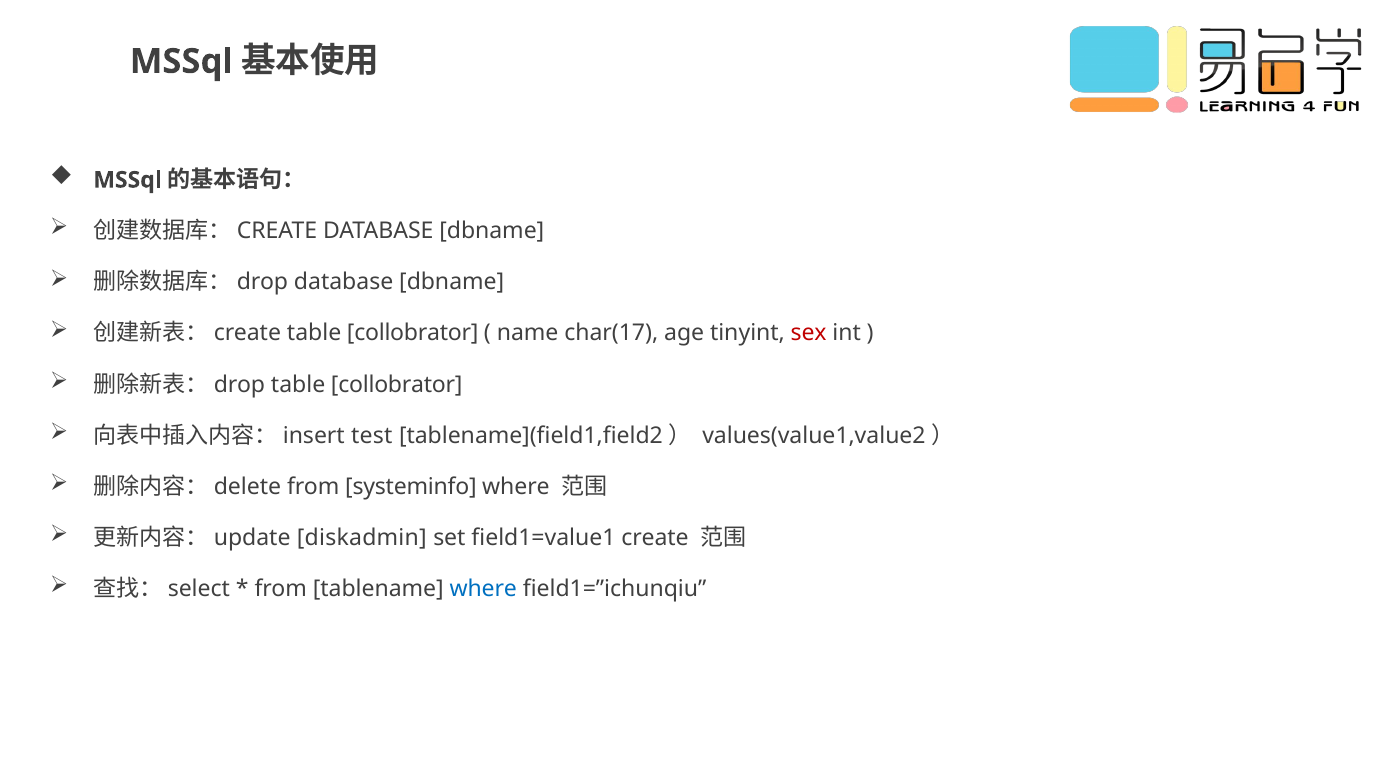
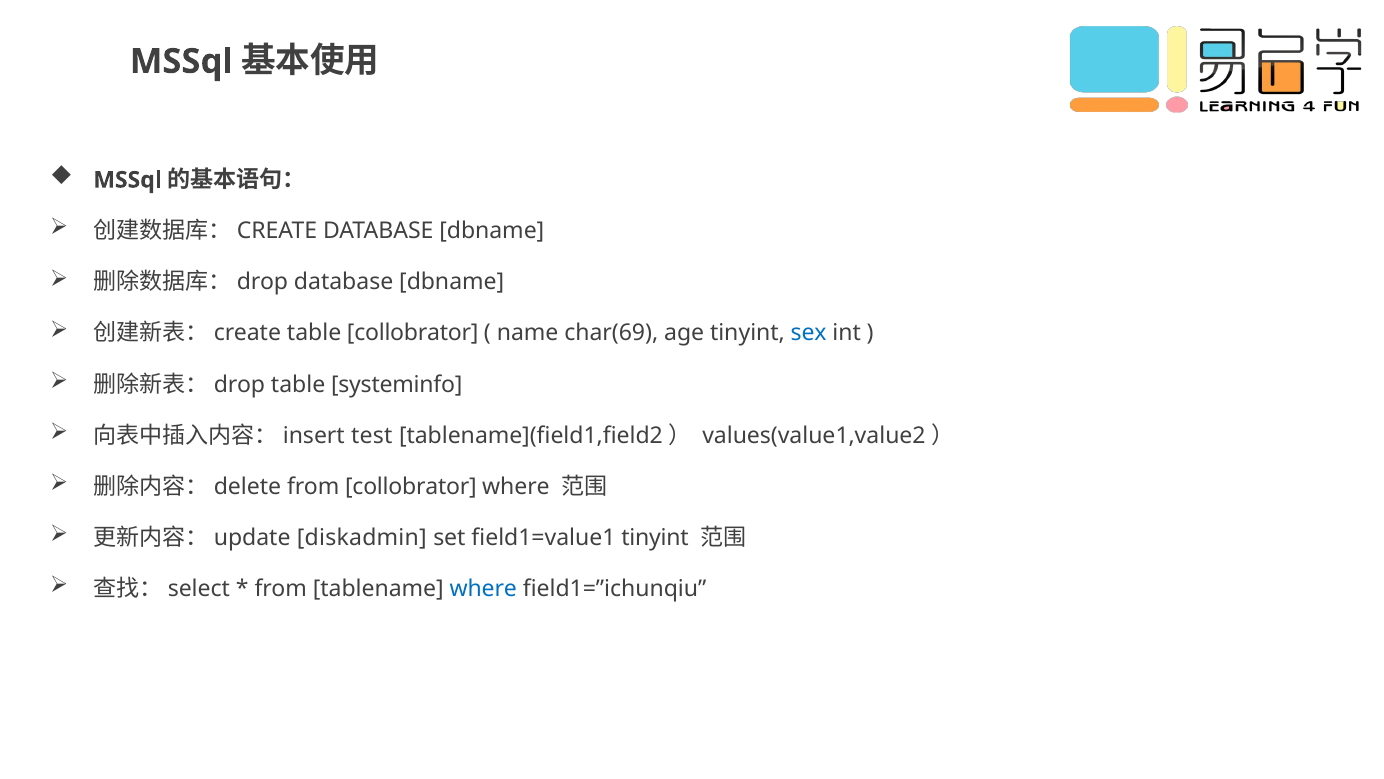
char(17: char(17 -> char(69 (611, 333)
sex colour: red -> blue (809, 333)
collobrator: collobrator -> systeminfo (397, 384)
from systeminfo: systeminfo -> collobrator (411, 486)
field1=value1 create: create -> tinyint (655, 537)
